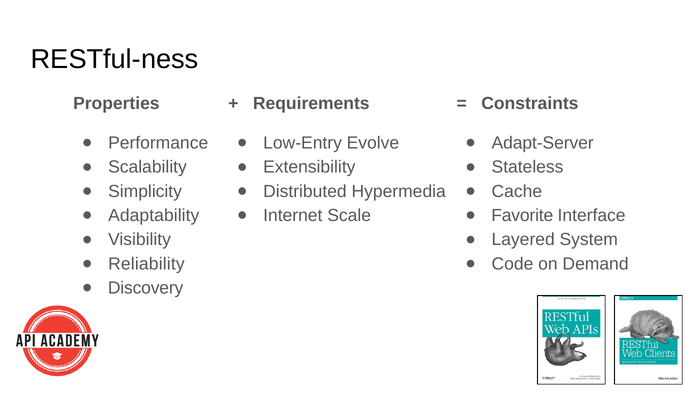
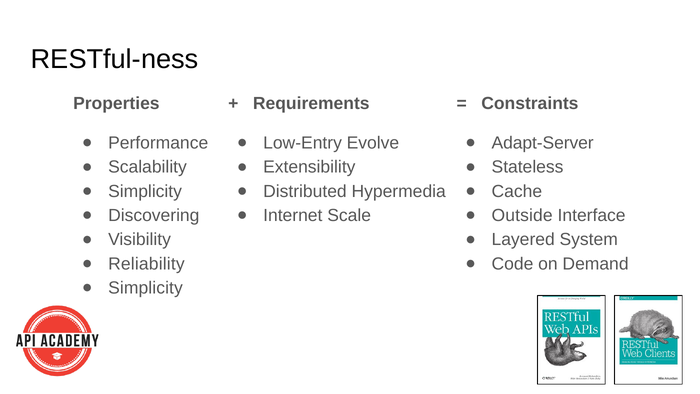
Adaptability: Adaptability -> Discovering (154, 215)
Favorite: Favorite -> Outside (522, 215)
Discovery: Discovery -> Simplicity (145, 288)
